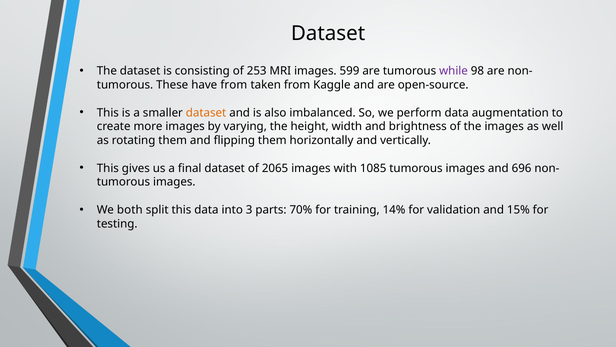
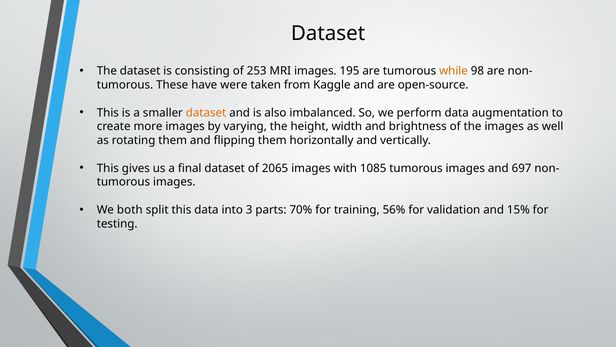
599: 599 -> 195 (350, 71)
while colour: purple -> orange (454, 71)
have from: from -> were (234, 85)
696: 696 -> 697 (522, 168)
14%: 14% -> 56% (394, 210)
